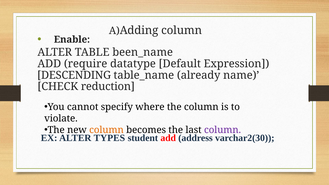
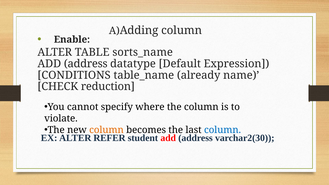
been_name: been_name -> sorts_name (143, 52)
require: require -> address (86, 64)
DESCENDING: DESCENDING -> CONDITIONS (74, 75)
column colour: purple -> blue (223, 130)
TYPES: TYPES -> REFER (109, 138)
